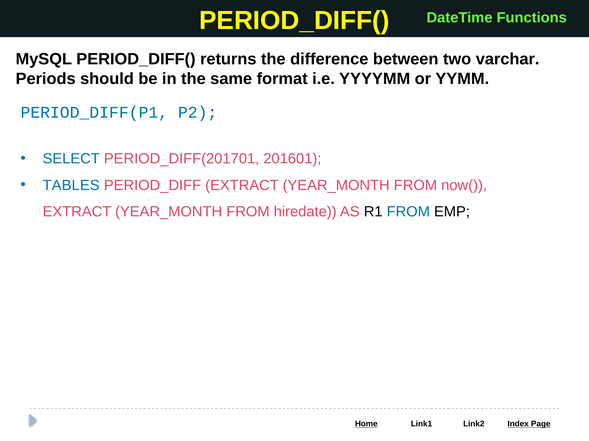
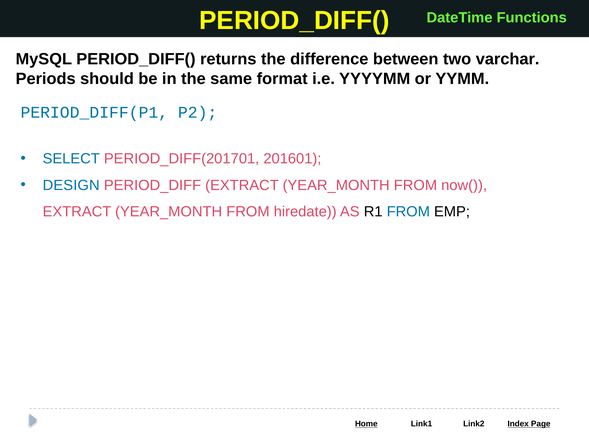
TABLES: TABLES -> DESIGN (71, 186)
